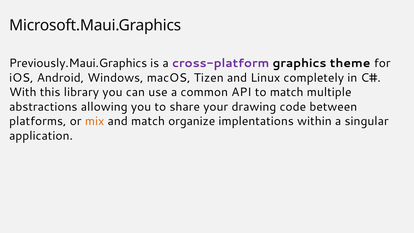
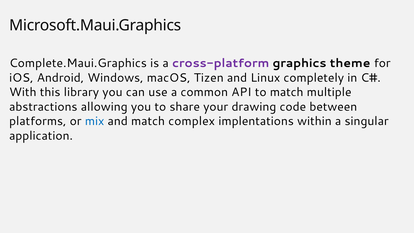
Previously.Maui.Graphics: Previously.Maui.Graphics -> Complete.Maui.Graphics (78, 63)
mix colour: orange -> blue (95, 121)
organize: organize -> complex (192, 121)
